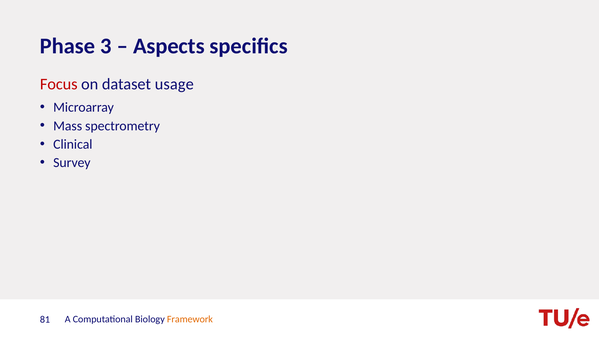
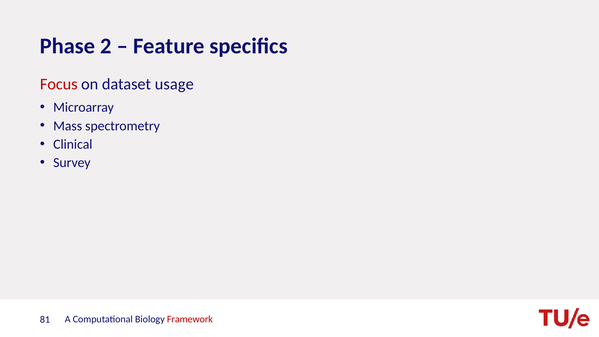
3: 3 -> 2 (106, 46)
Aspects: Aspects -> Feature (169, 46)
Framework colour: orange -> red (190, 319)
